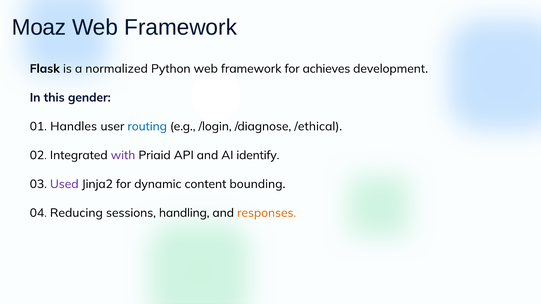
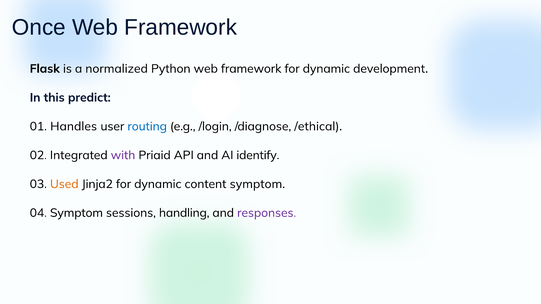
Moaz: Moaz -> Once (39, 27)
framework for achieves: achieves -> dynamic (326, 69)
gender: gender -> predict (89, 98)
Used colour: purple -> orange (64, 184)
content bounding: bounding -> symptom (257, 184)
04 Reducing: Reducing -> Symptom (76, 213)
responses colour: orange -> purple (267, 213)
